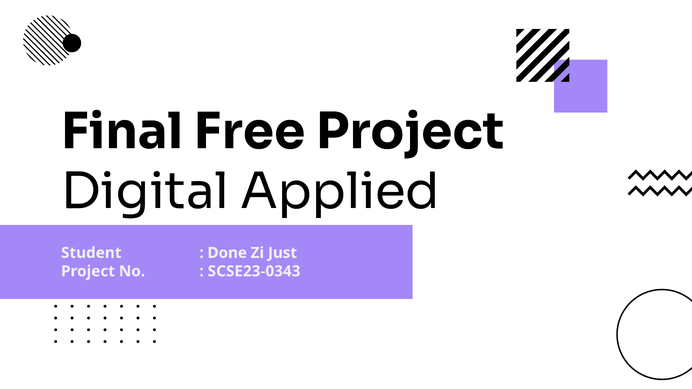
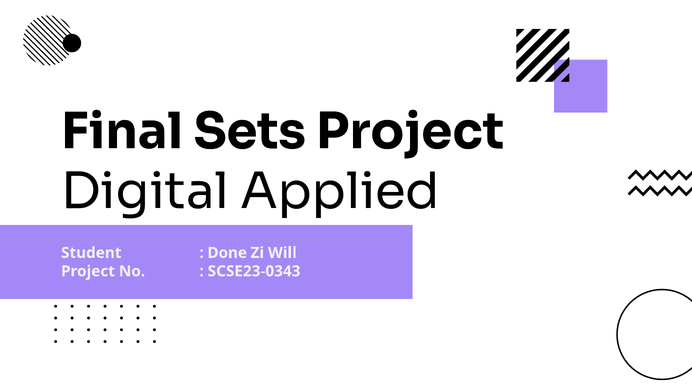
Free: Free -> Sets (250, 132)
Just: Just -> Will (282, 253)
